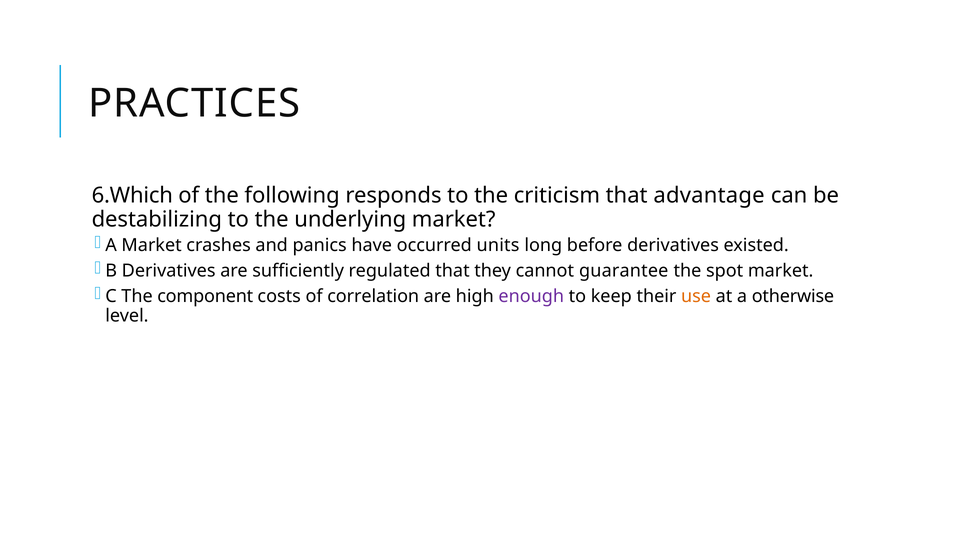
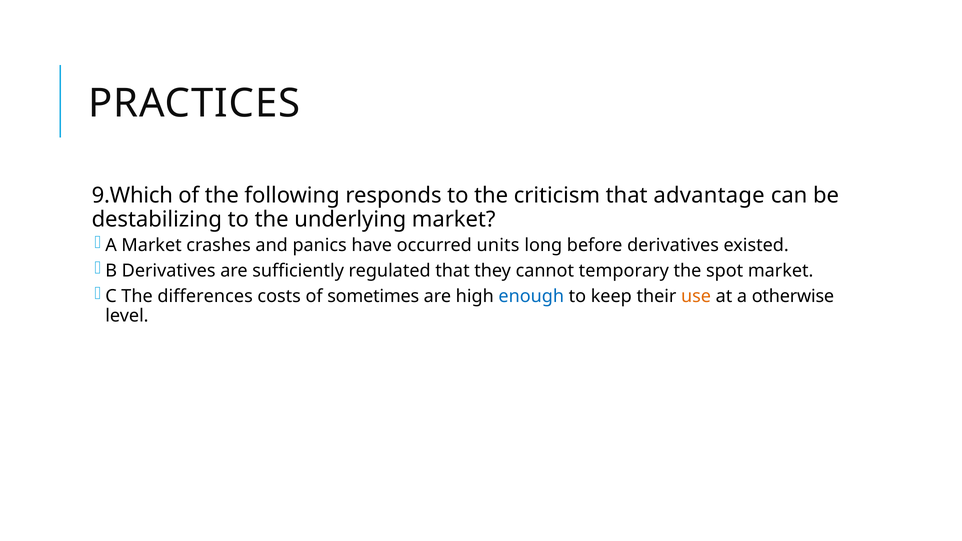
6.Which: 6.Which -> 9.Which (132, 196)
guarantee: guarantee -> temporary (624, 271)
component: component -> differences (205, 296)
correlation: correlation -> sometimes (373, 296)
enough colour: purple -> blue (531, 296)
